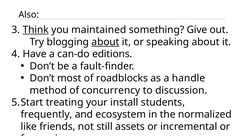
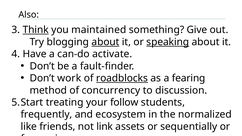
speaking underline: none -> present (168, 42)
editions: editions -> activate (112, 54)
most: most -> work (69, 78)
roadblocks underline: none -> present (122, 78)
handle: handle -> fearing (189, 78)
install: install -> follow (124, 102)
still: still -> link (105, 127)
incremental: incremental -> sequentially (189, 127)
